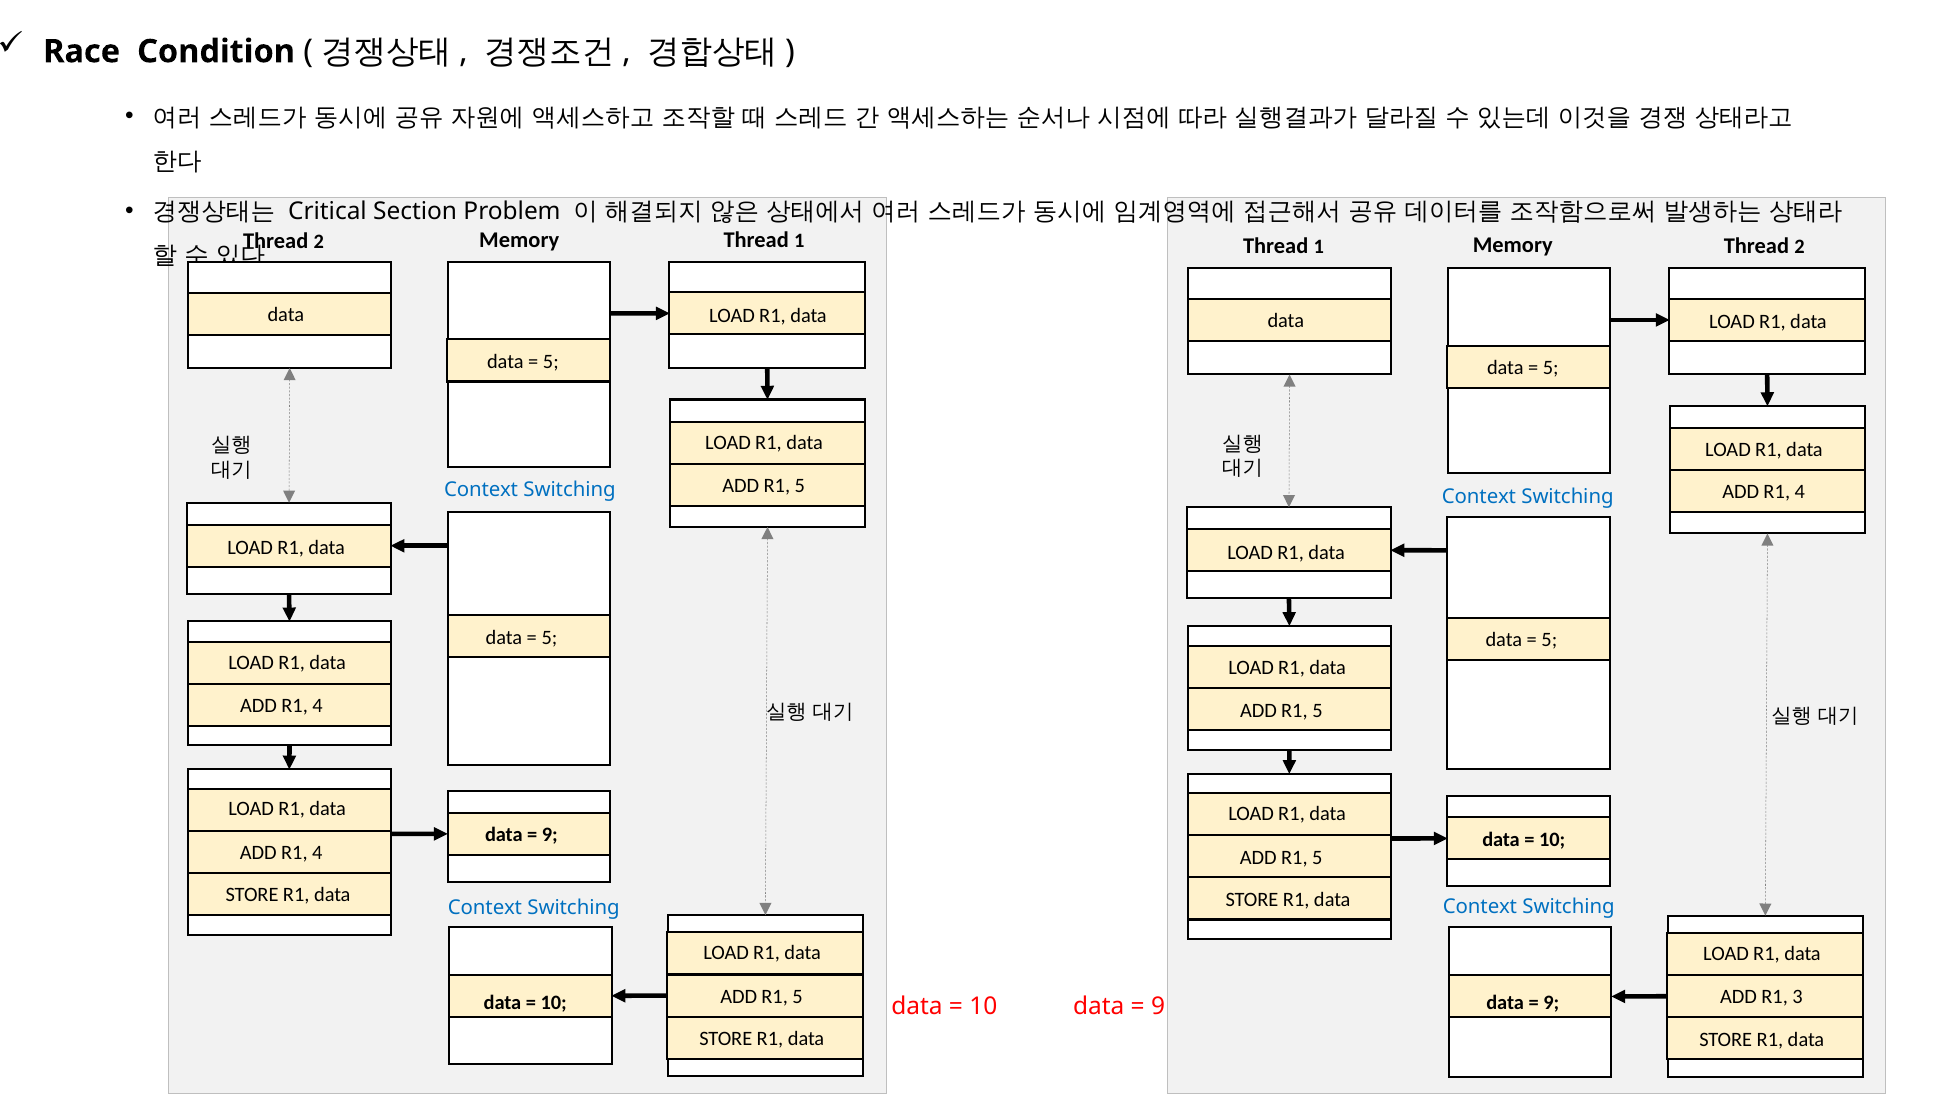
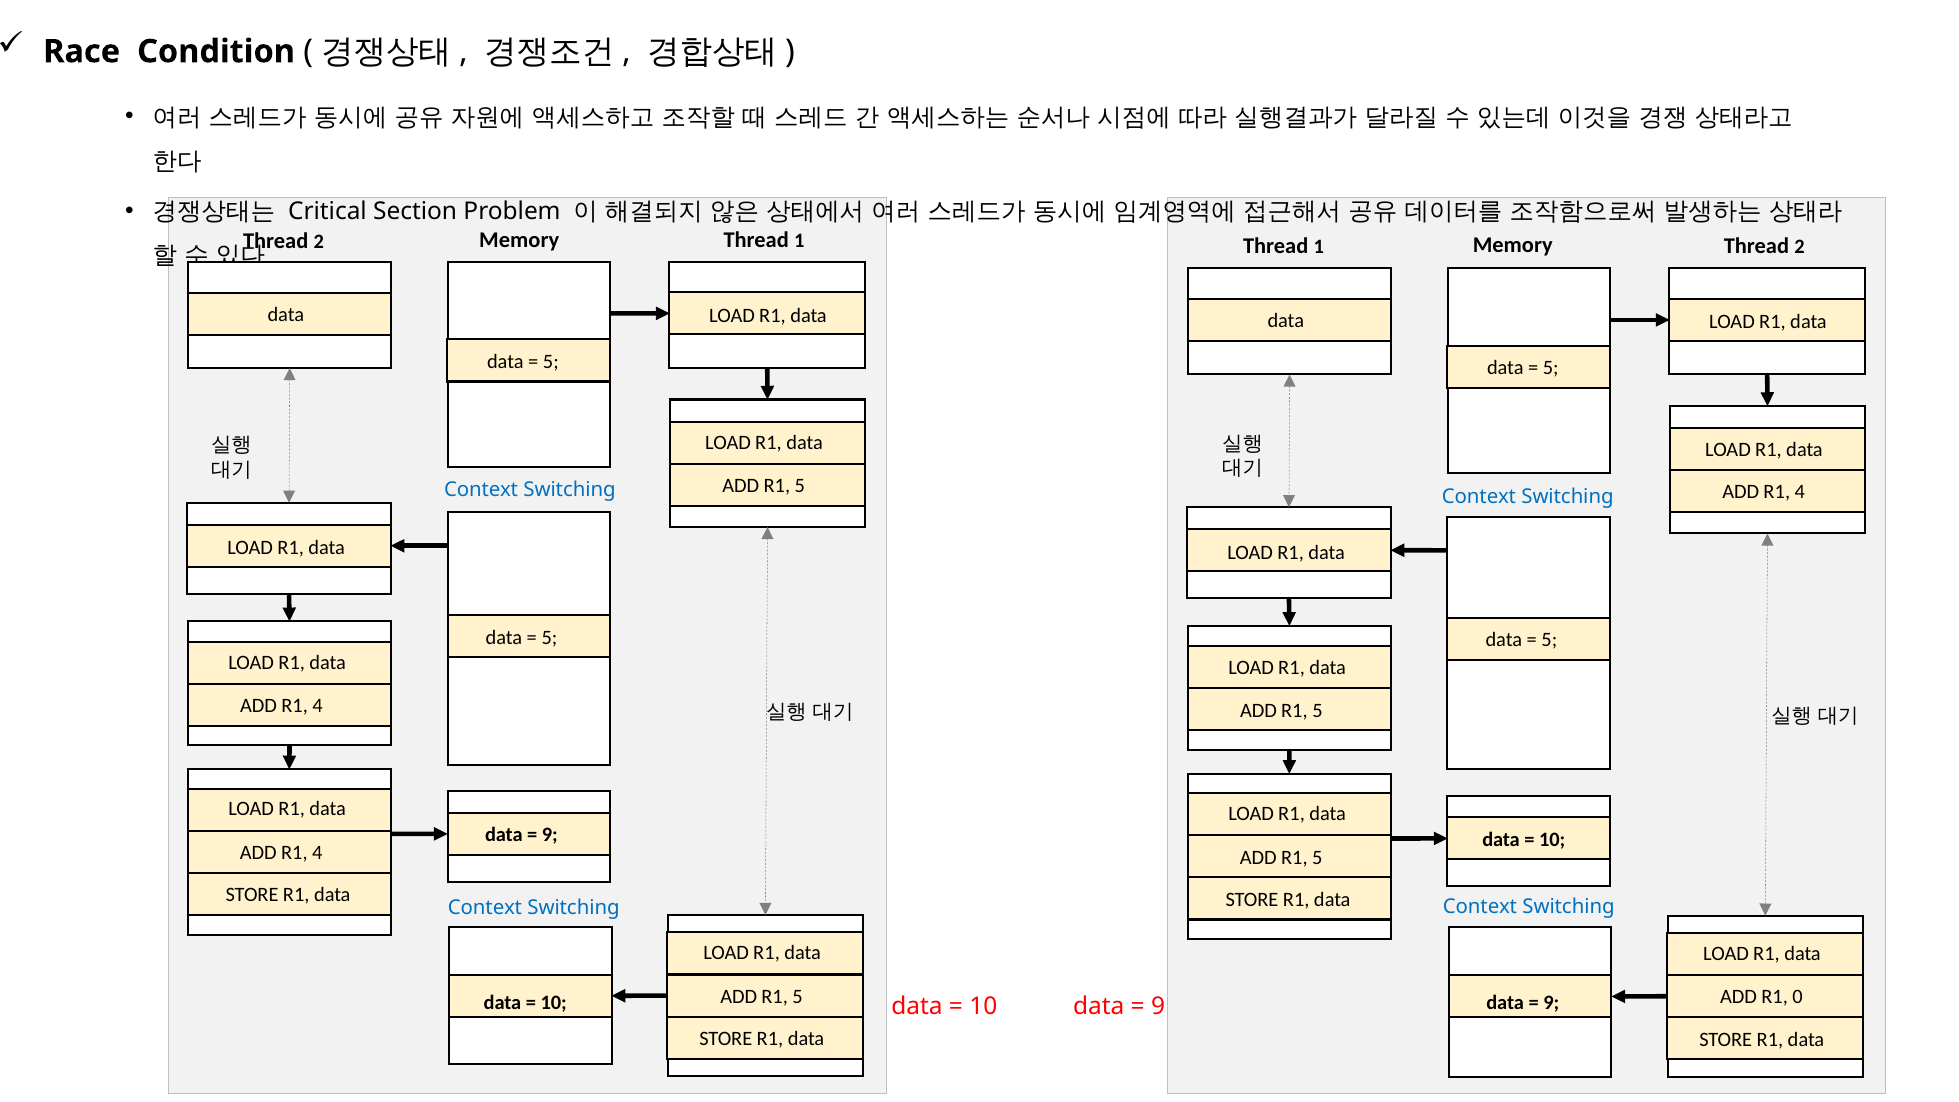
3: 3 -> 0 (1798, 997)
